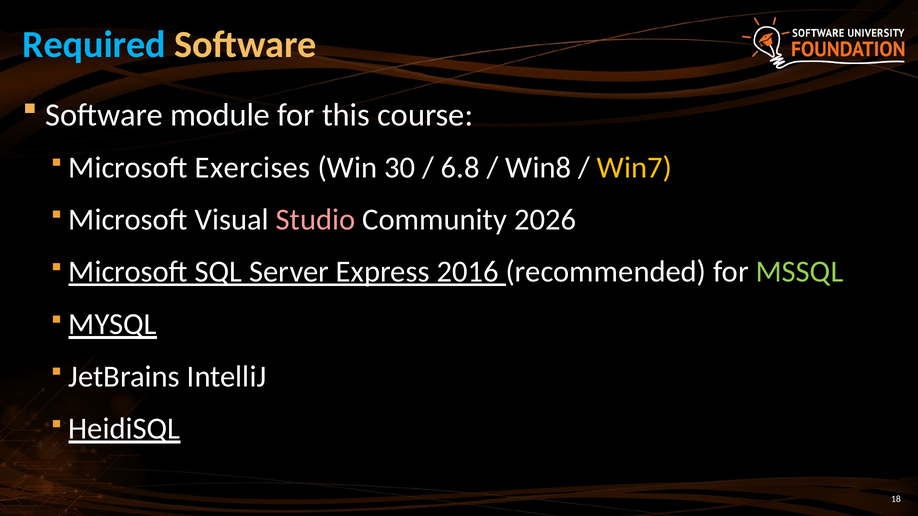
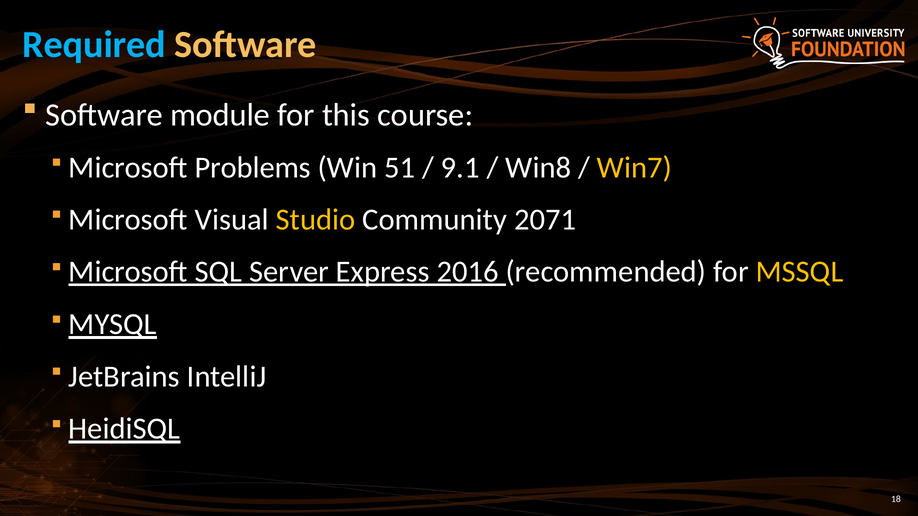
Exercises: Exercises -> Problems (253, 168)
30: 30 -> 51 (400, 168)
6.8: 6.8 -> 9.1 (460, 168)
Studio colour: pink -> yellow (316, 220)
2026: 2026 -> 2071 (545, 220)
MSSQL colour: light green -> yellow (800, 272)
